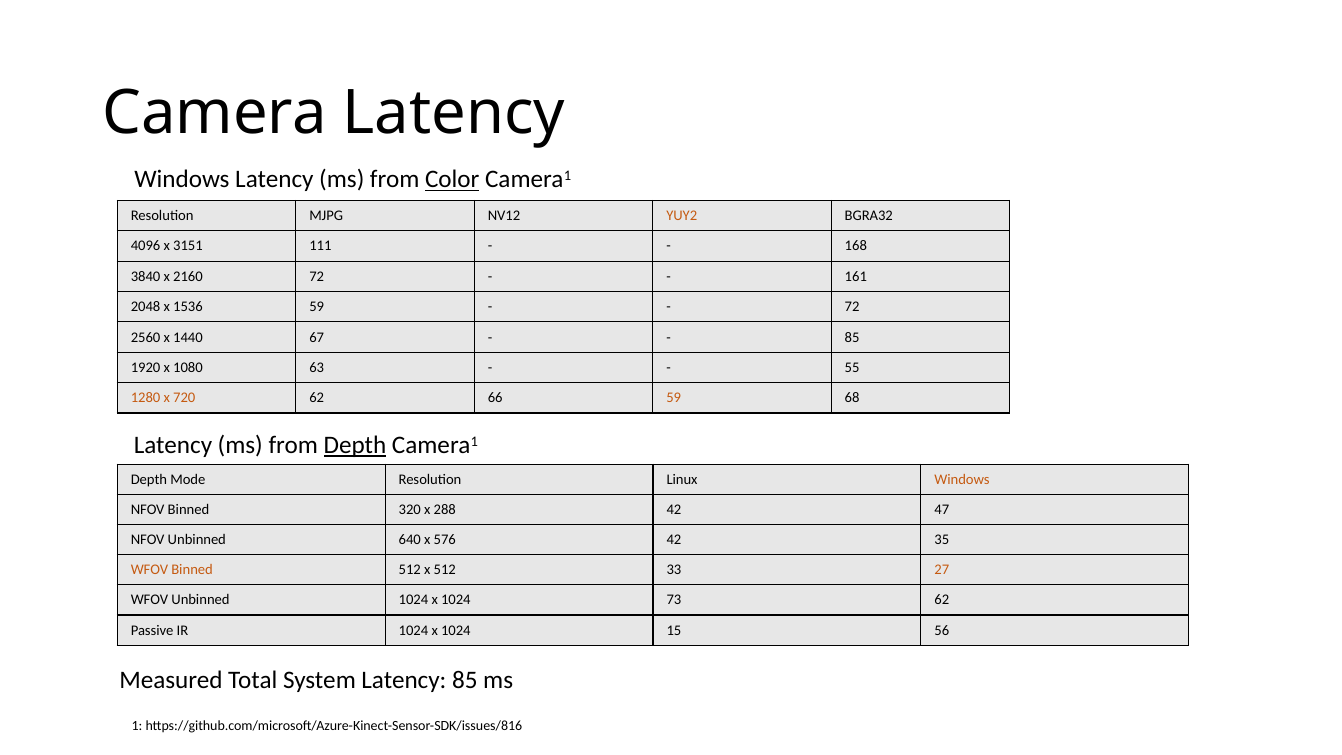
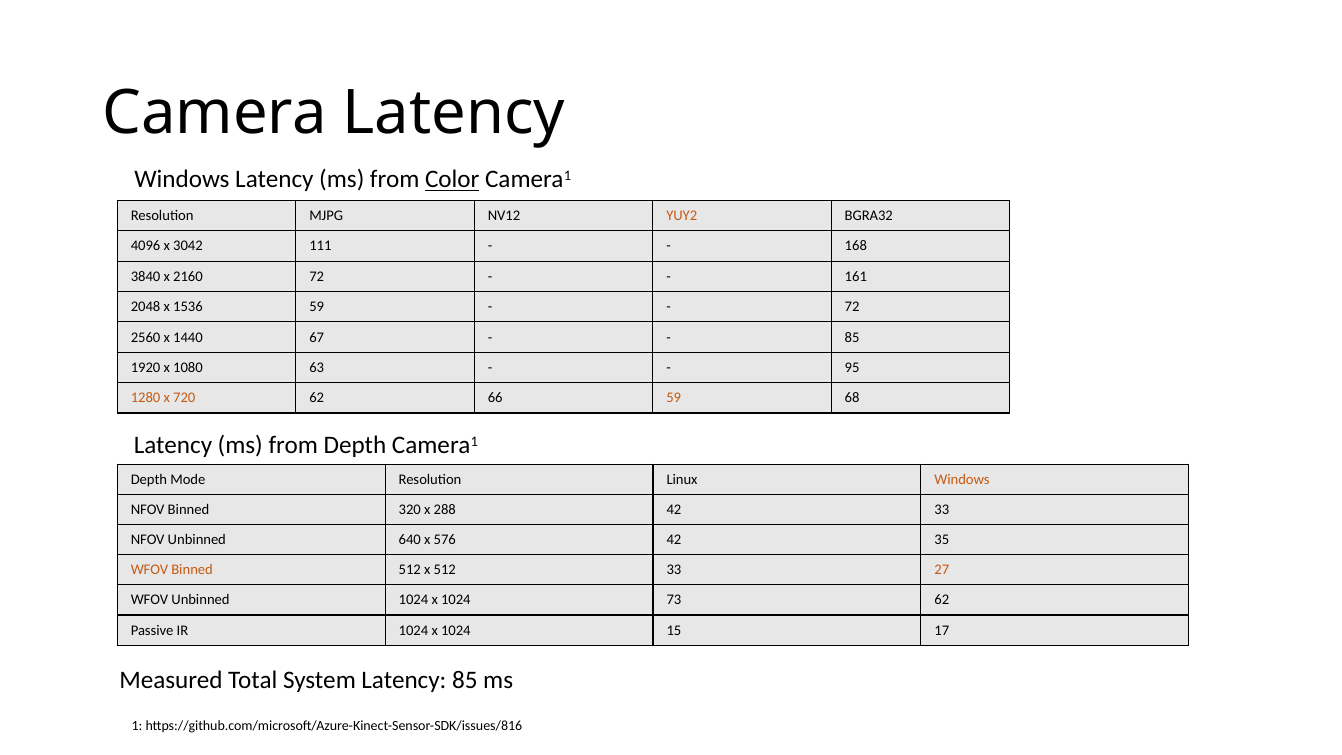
3151: 3151 -> 3042 (188, 246)
55: 55 -> 95 (852, 368)
Depth underline: present -> none (355, 445)
42 47: 47 -> 33 (942, 510)
56: 56 -> 17 (942, 630)
